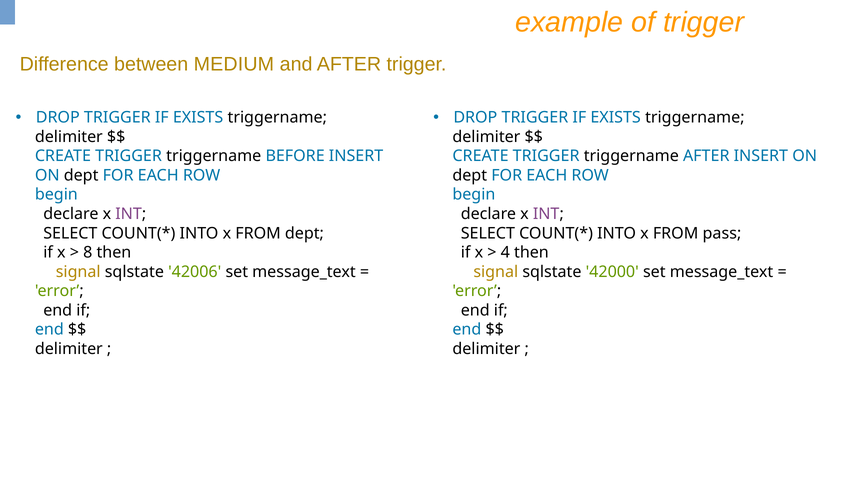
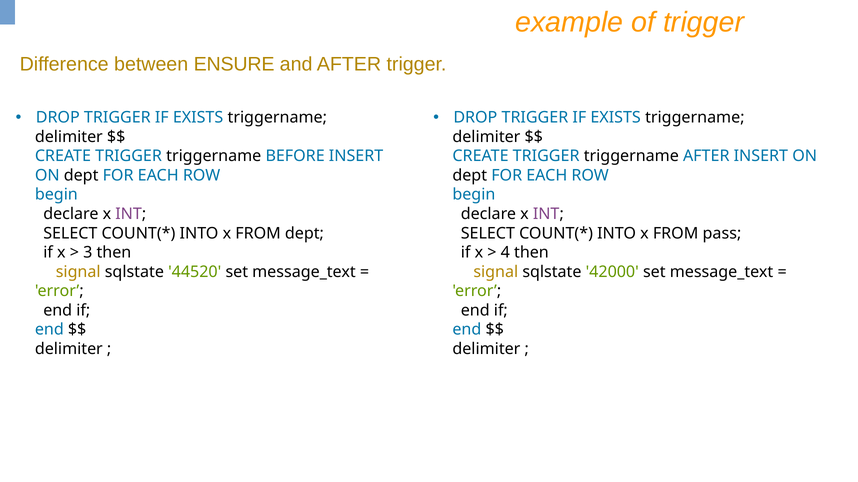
MEDIUM: MEDIUM -> ENSURE (234, 64)
8: 8 -> 3 (88, 253)
42006: 42006 -> 44520 (195, 272)
